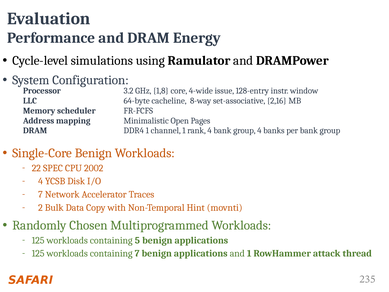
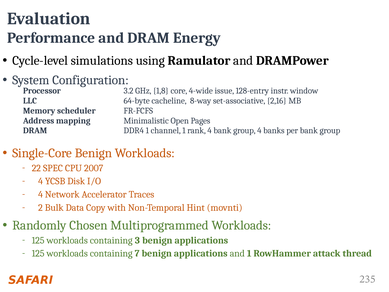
2002: 2002 -> 2007 (94, 168)
7: 7 -> 4 (41, 194)
5: 5 -> 3 (137, 240)
